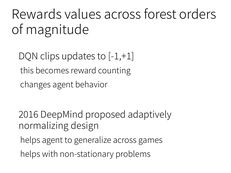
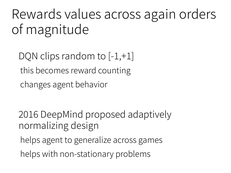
forest: forest -> again (160, 15)
updates: updates -> random (78, 56)
